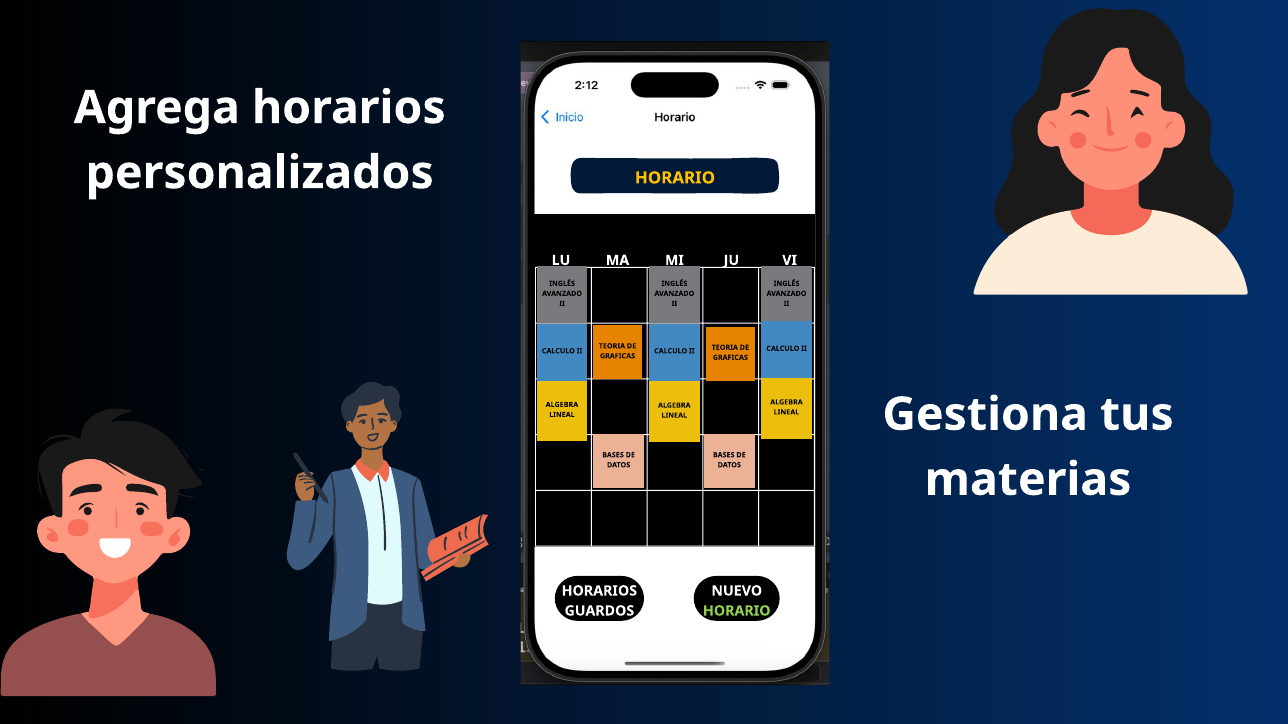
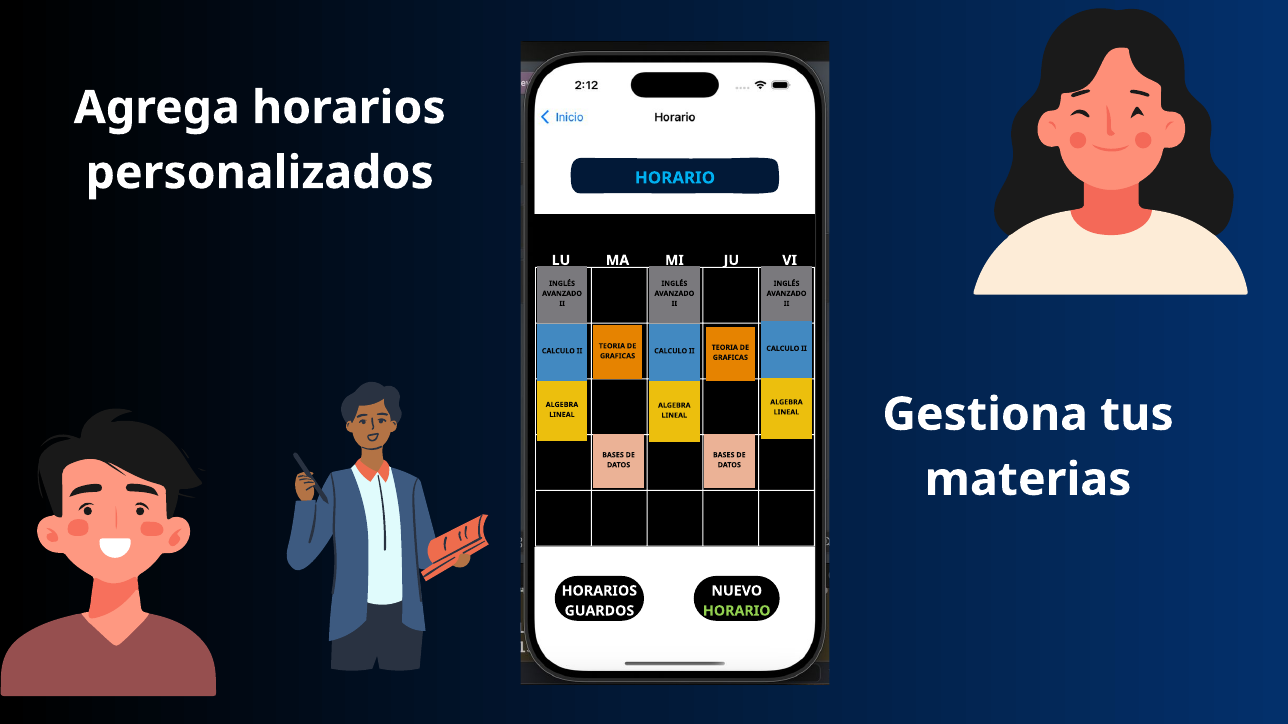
HORARIO colour: yellow -> light blue (675, 178)
